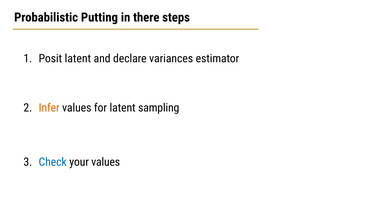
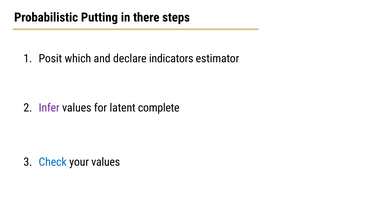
Posit latent: latent -> which (78, 59)
variances: variances -> indicators (171, 59)
Infer colour: orange -> purple (49, 108)
sampling: sampling -> complete (159, 108)
